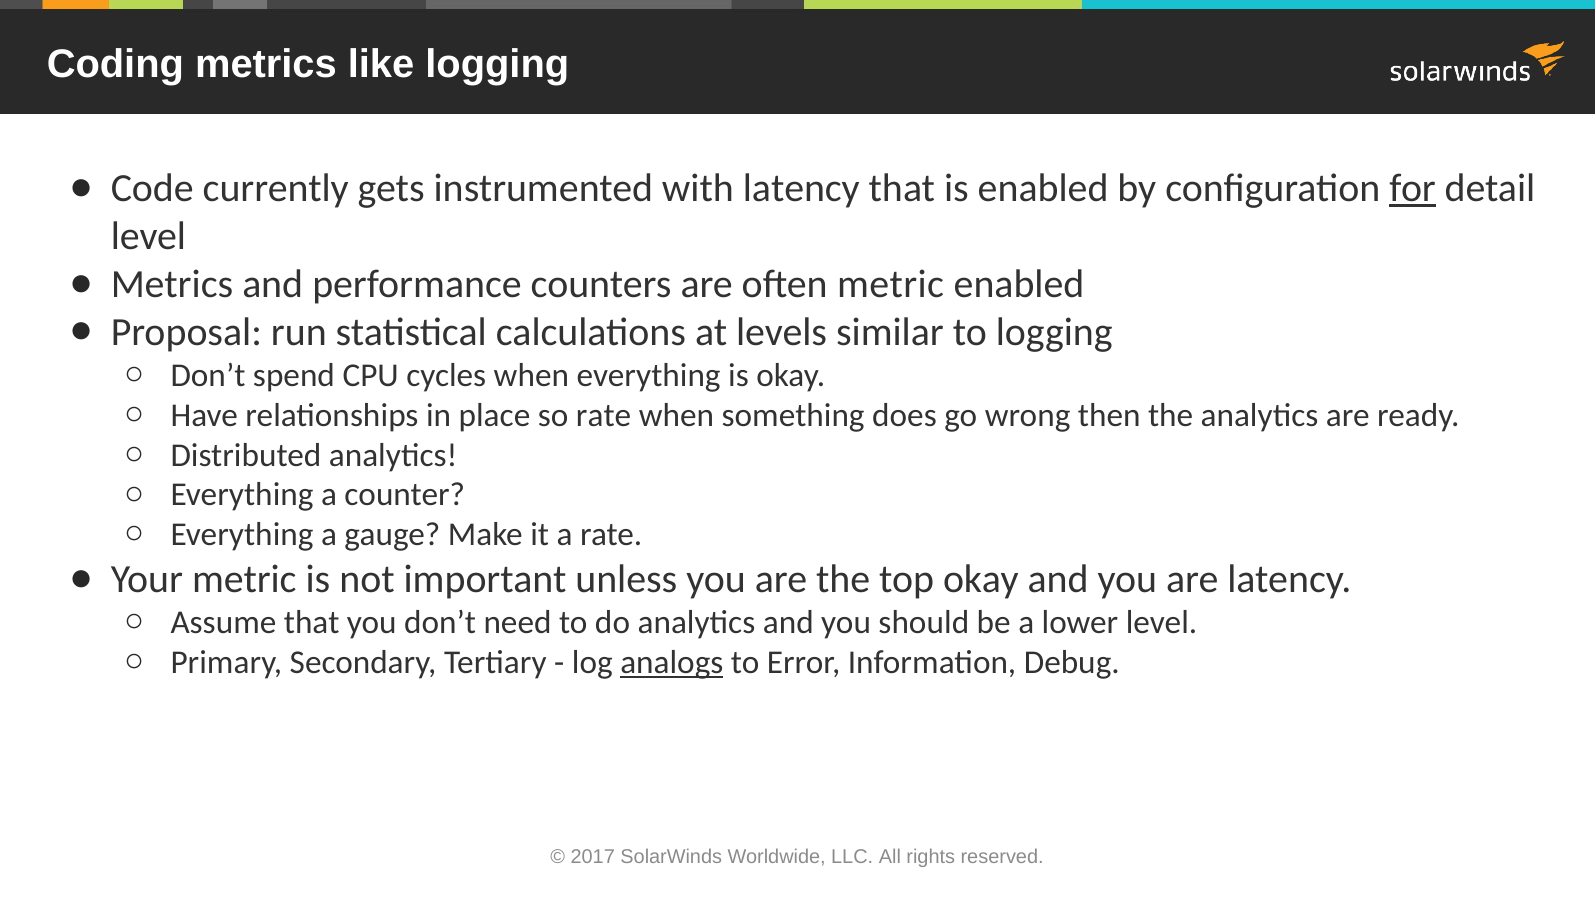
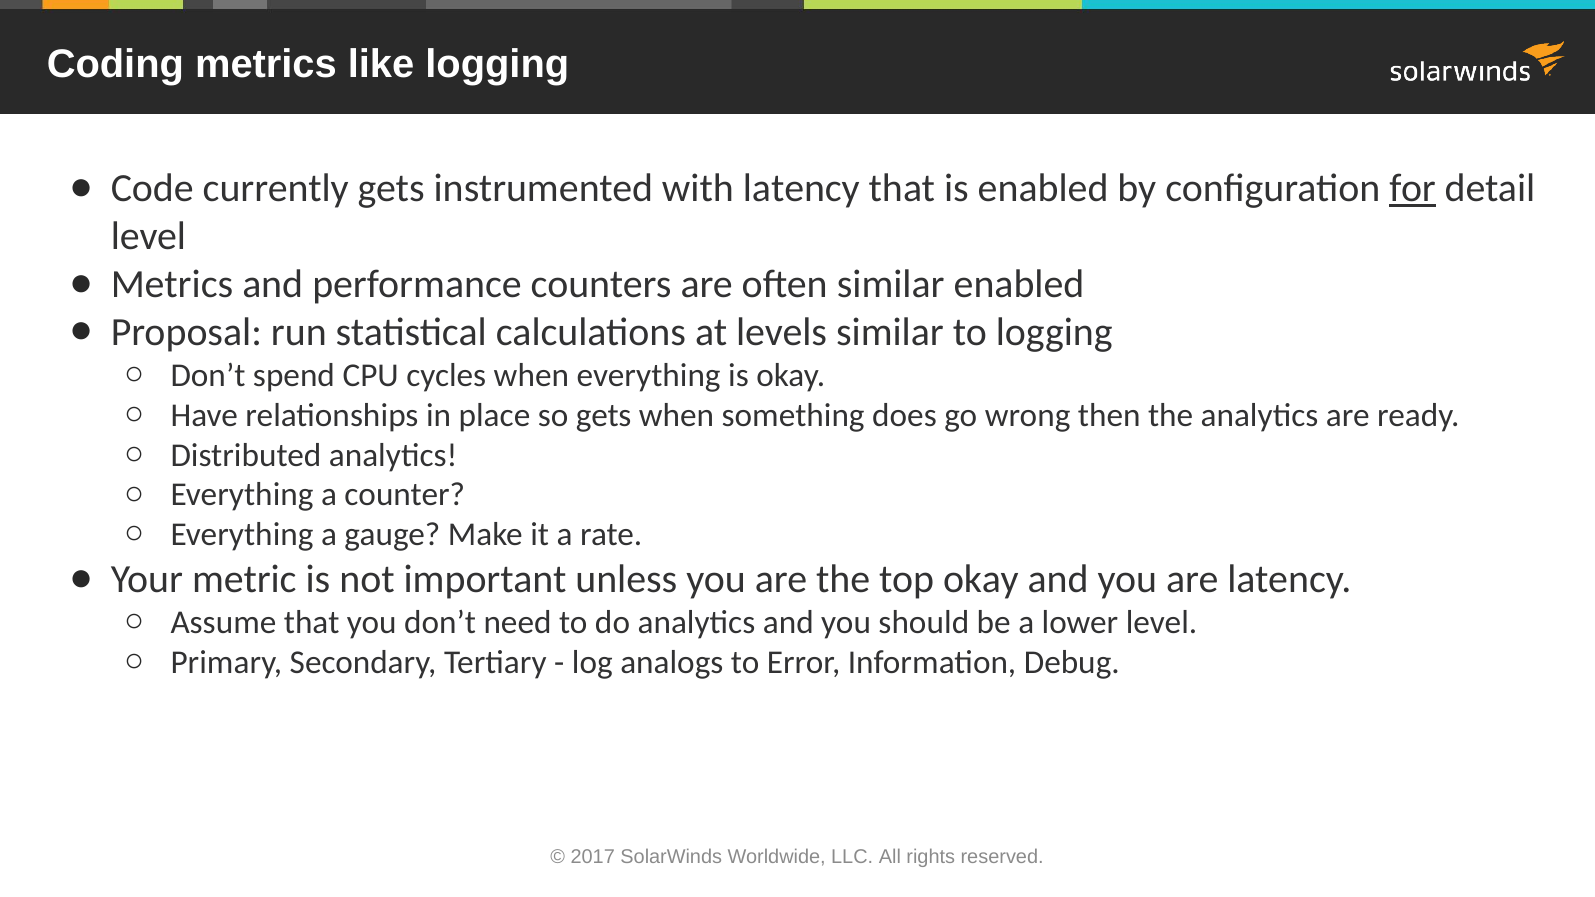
often metric: metric -> similar (891, 284)
so rate: rate -> gets (604, 415)
analogs underline: present -> none (672, 663)
